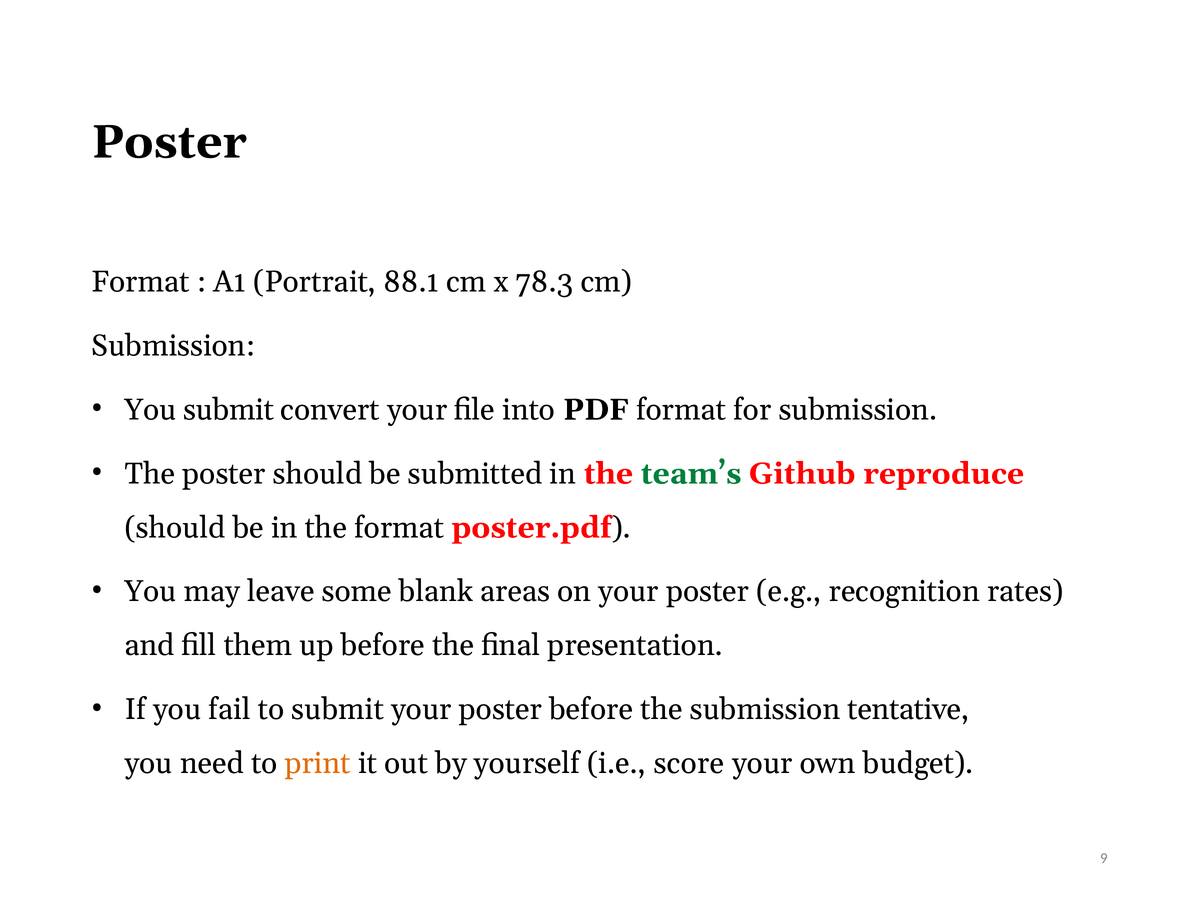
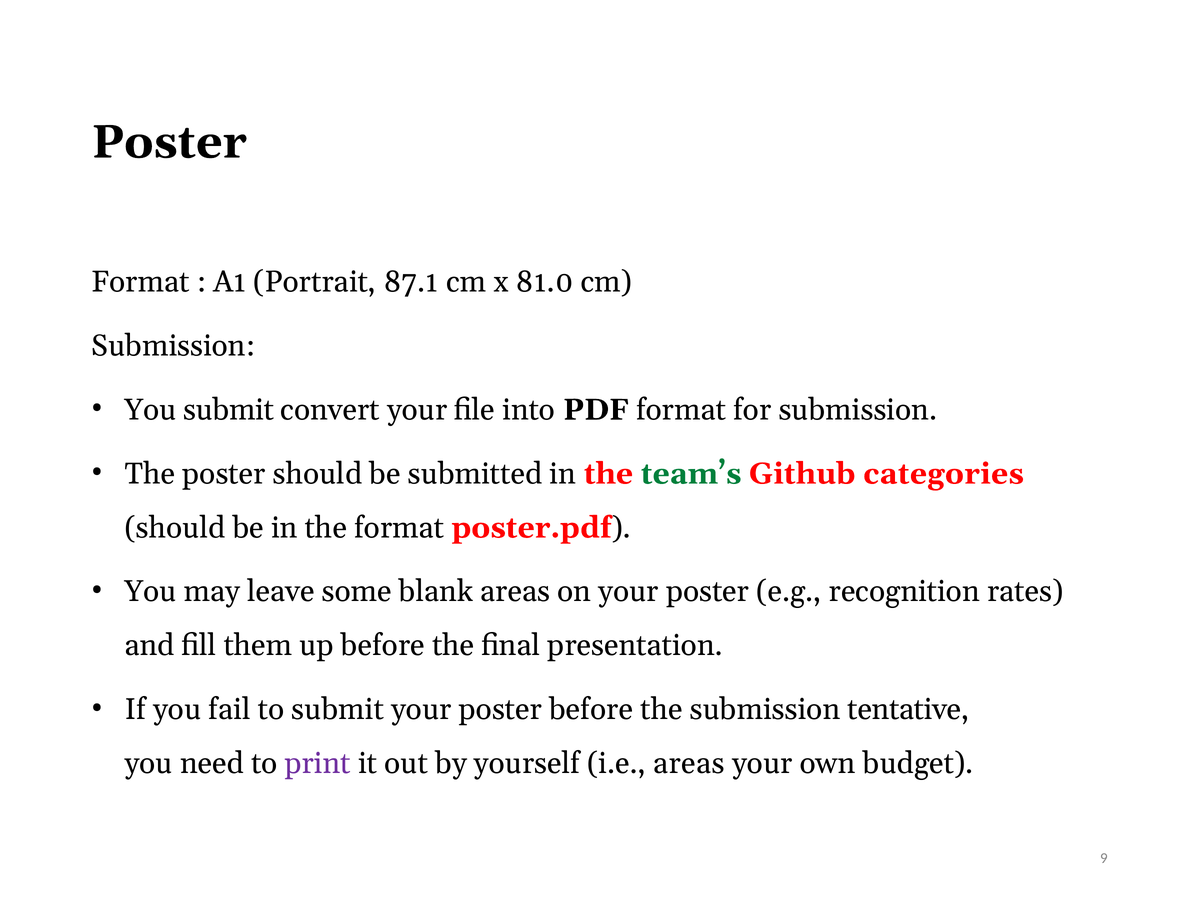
88.1: 88.1 -> 87.1 (411, 282)
78.3: 78.3 -> 81.0 (545, 282)
reproduce: reproduce -> categories (944, 474)
print colour: orange -> purple (318, 764)
i.e score: score -> areas (689, 764)
